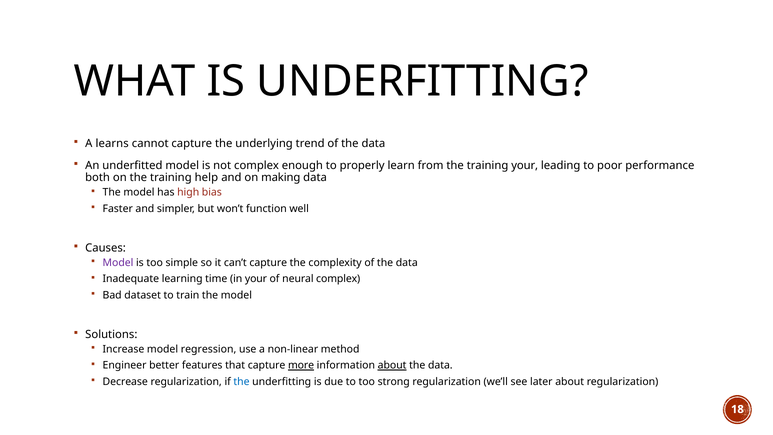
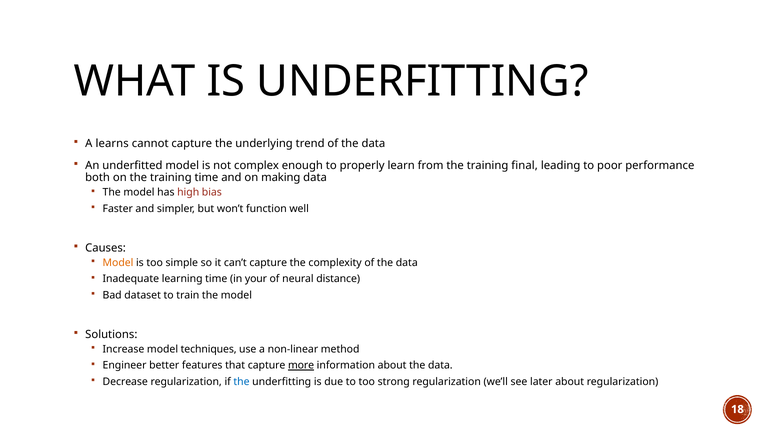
training your: your -> final (525, 165)
training help: help -> time (206, 177)
Model colour: purple -> orange (118, 263)
neural complex: complex -> distance (338, 279)
regression: regression -> techniques (209, 349)
about underline: present -> none (392, 365)
